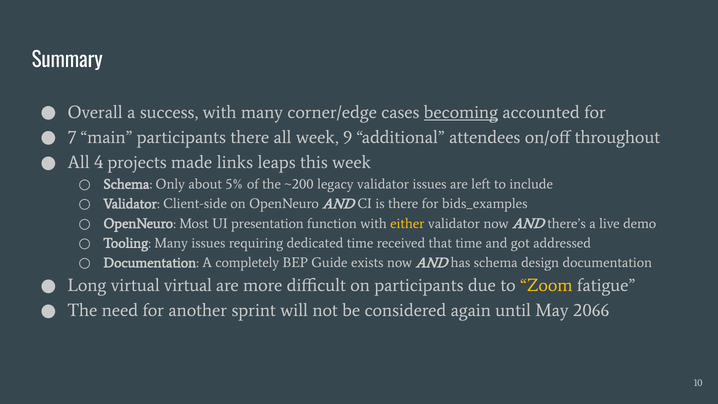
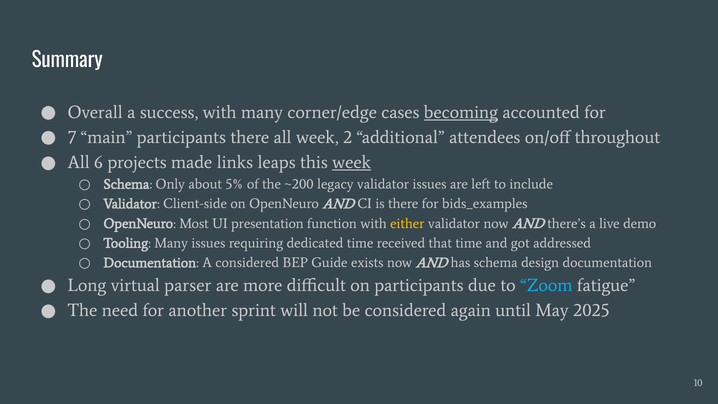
9: 9 -> 2 (348, 137)
4: 4 -> 6 (99, 162)
week underline: none -> present (352, 162)
A completely: completely -> considered (247, 263)
virtual virtual: virtual -> parser (188, 285)
Zoom colour: yellow -> light blue (546, 285)
2066: 2066 -> 2025 (591, 310)
